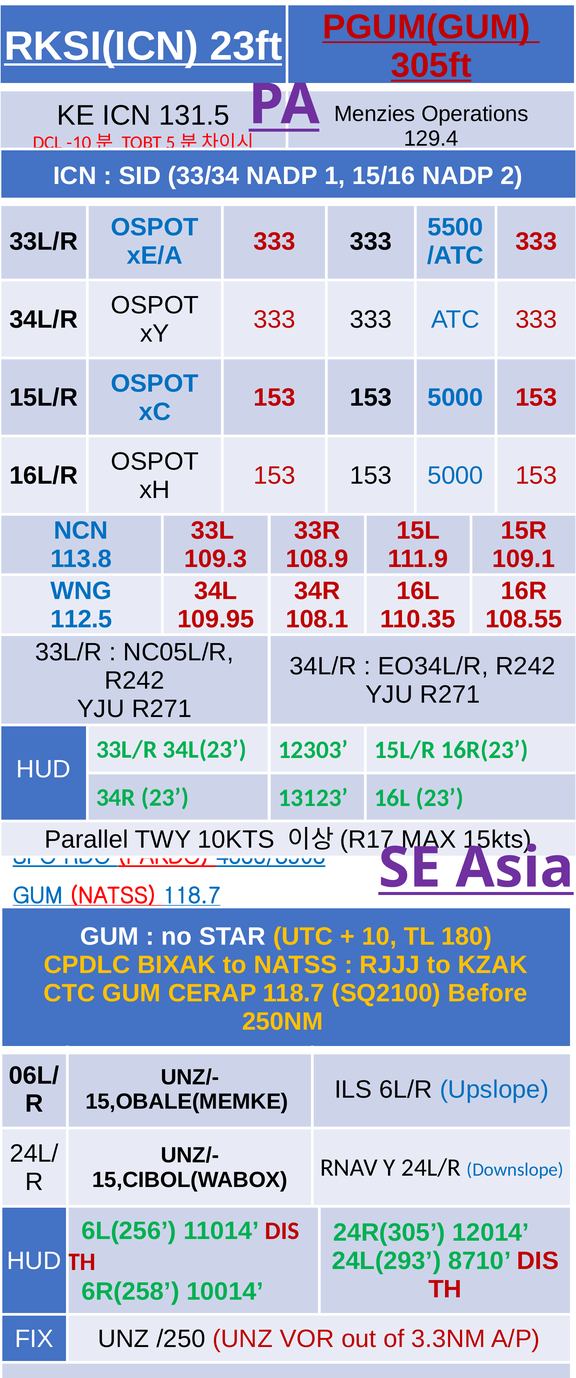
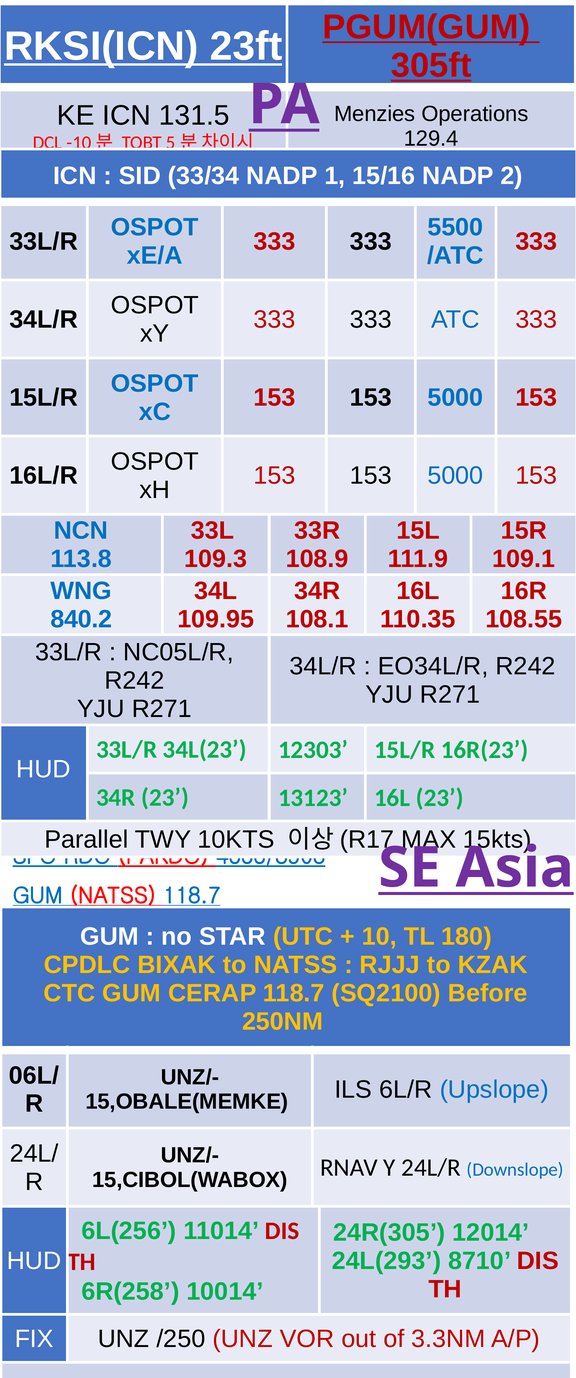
112.5: 112.5 -> 840.2 (81, 619)
